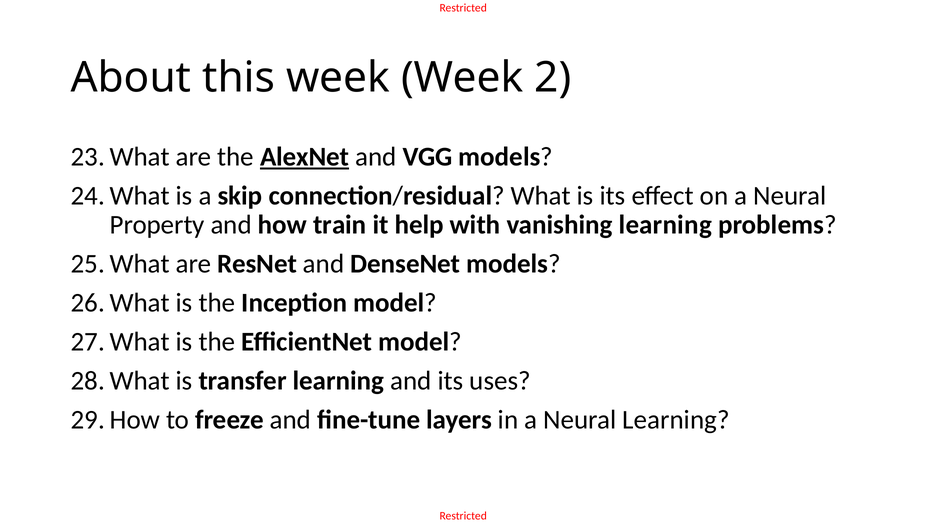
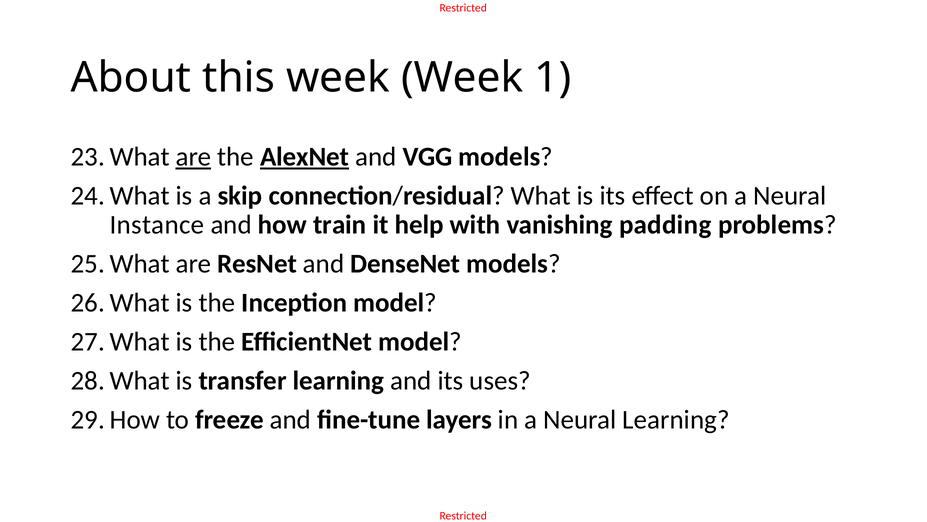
2: 2 -> 1 (553, 78)
are underline: none -> present (193, 157)
Property: Property -> Instance (157, 225)
vanishing learning: learning -> padding (665, 225)
